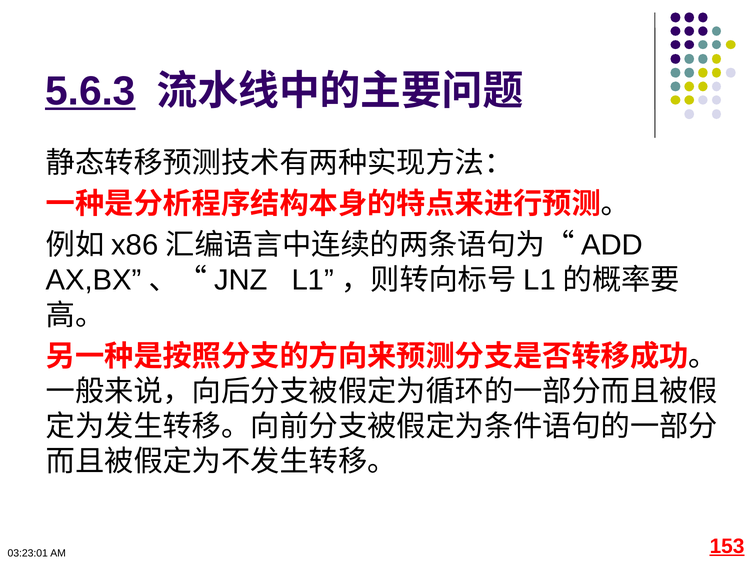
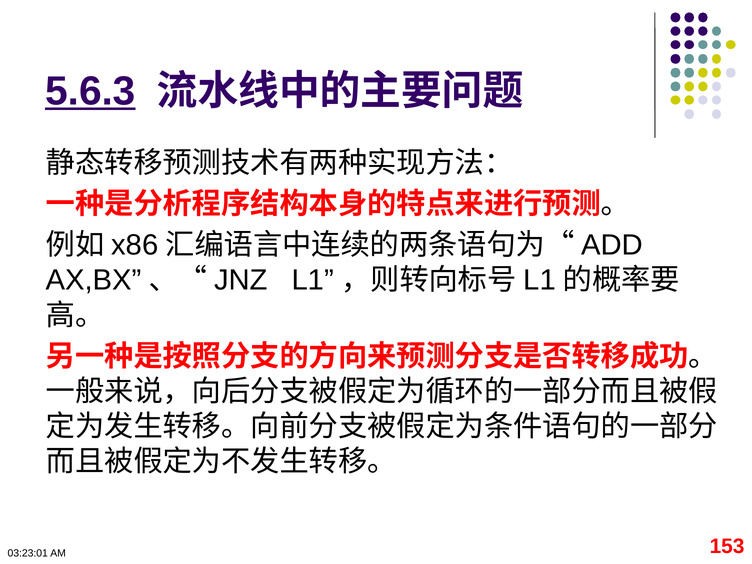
153 underline: present -> none (727, 546)
